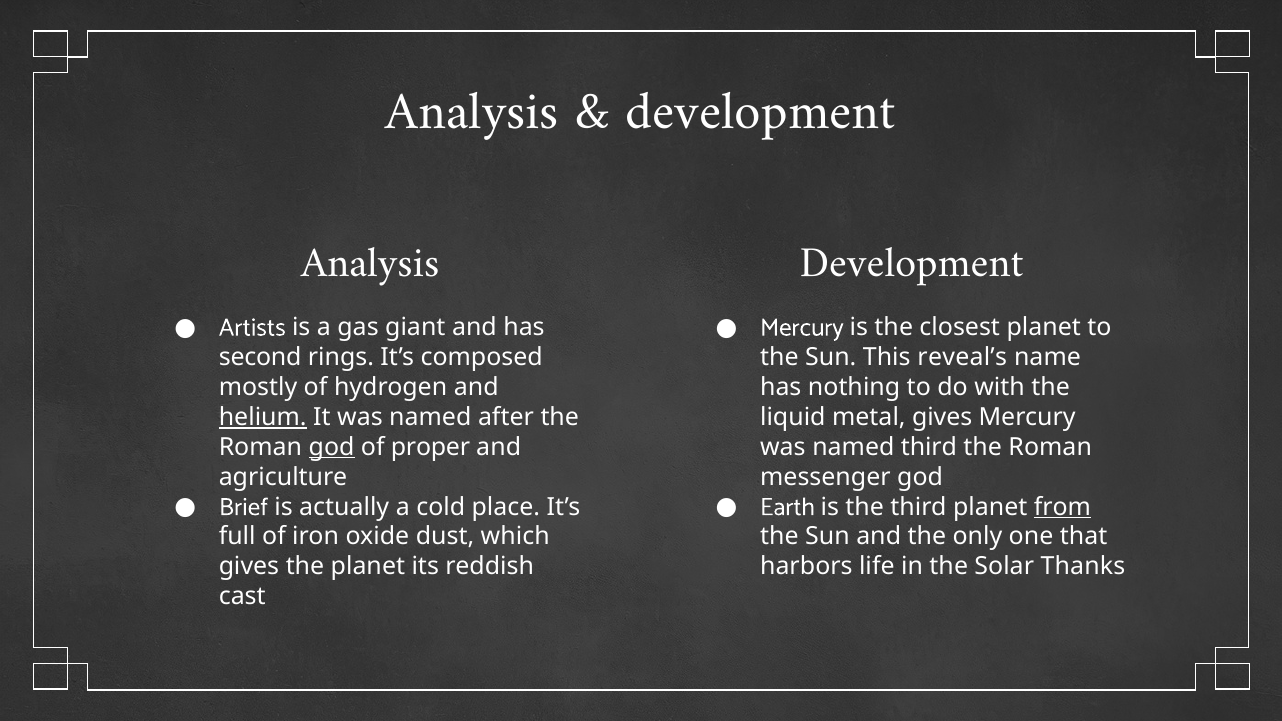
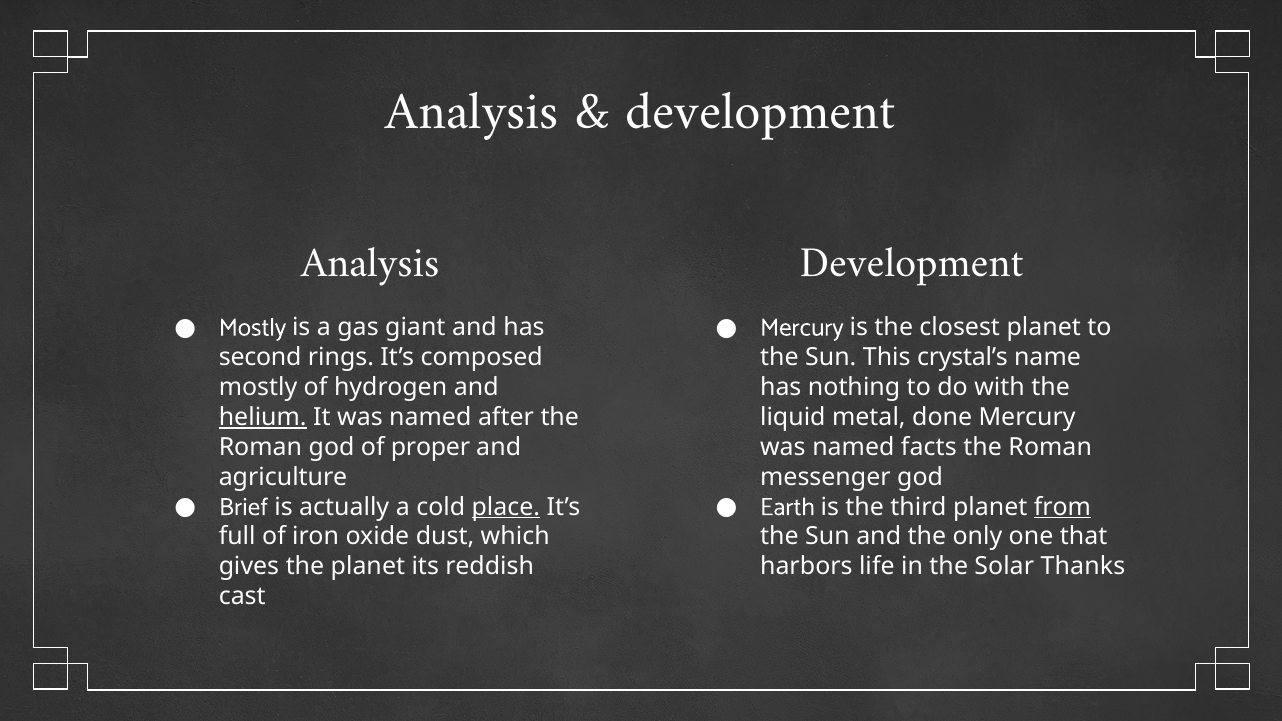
Artists: Artists -> Mostly (253, 327)
reveal’s: reveal’s -> crystal’s (963, 357)
metal gives: gives -> done (942, 417)
god underline: present -> none (332, 447)
named third: third -> facts (929, 447)
place underline: none -> present (506, 507)
